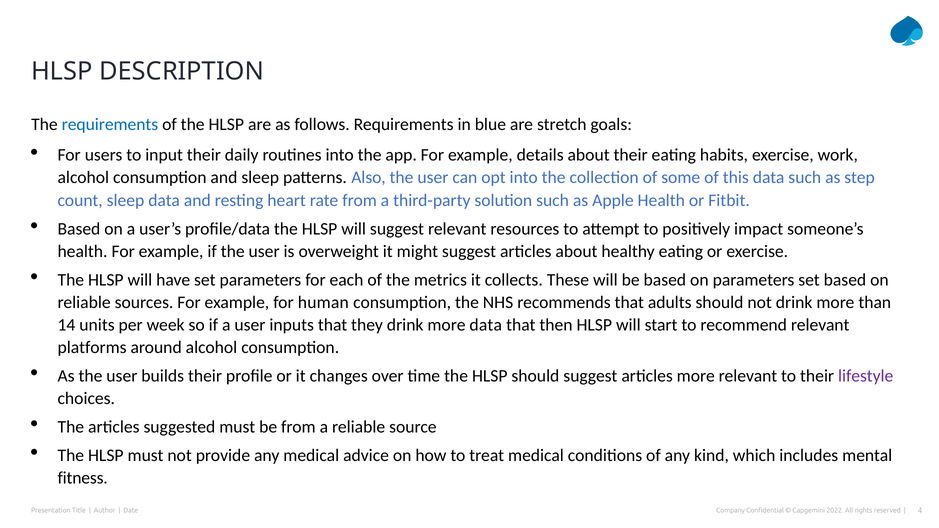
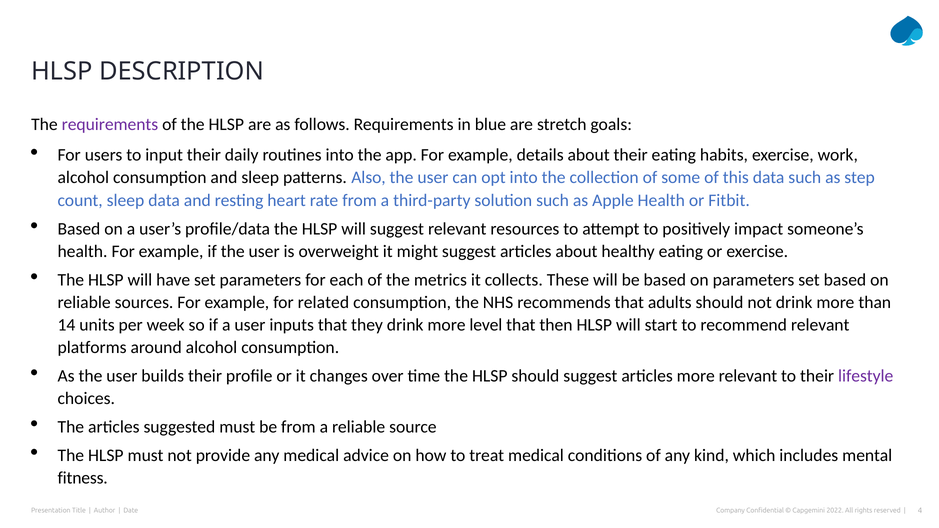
requirements colour: blue -> purple (110, 125)
human: human -> related (323, 302)
more data: data -> level (486, 325)
